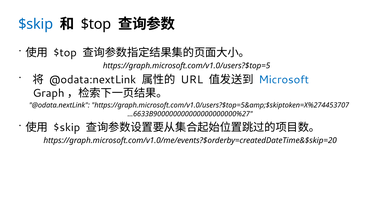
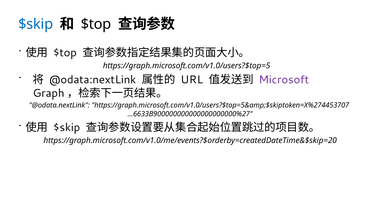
Microsoft colour: blue -> purple (284, 79)
